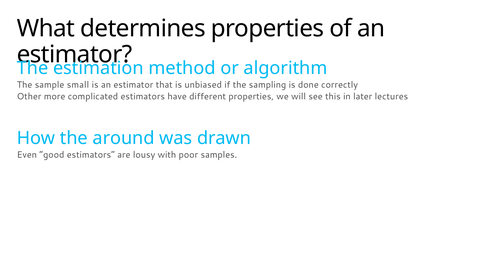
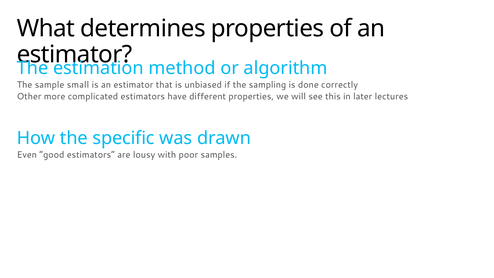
around: around -> specific (124, 138)
